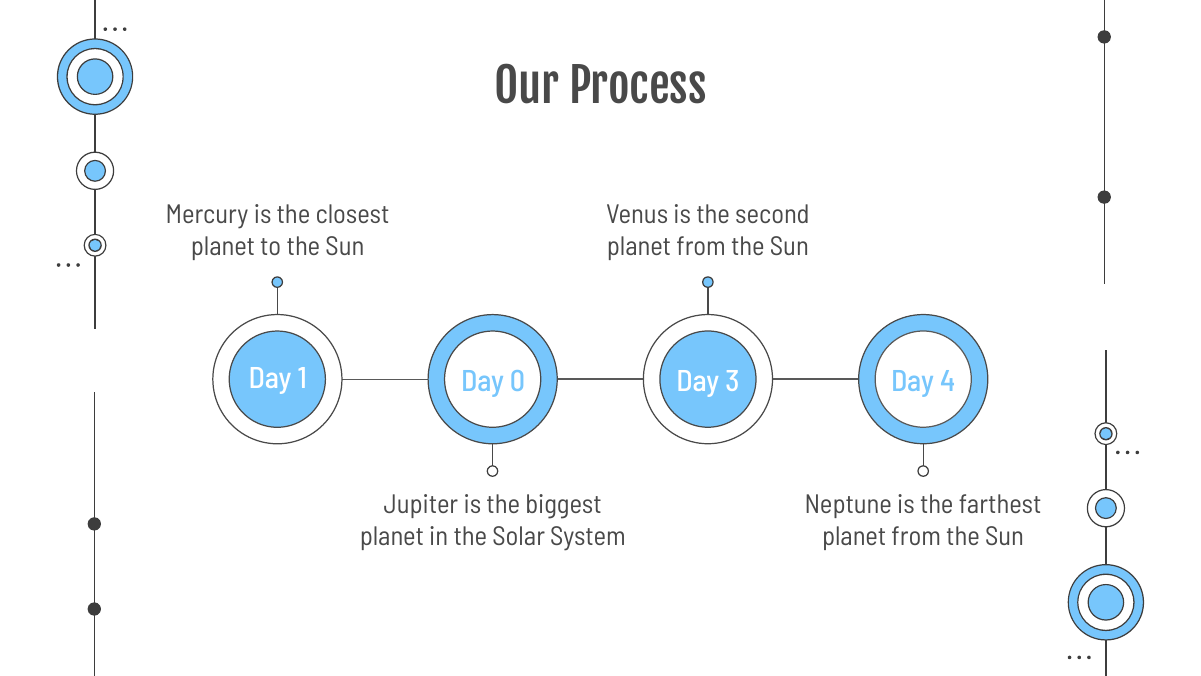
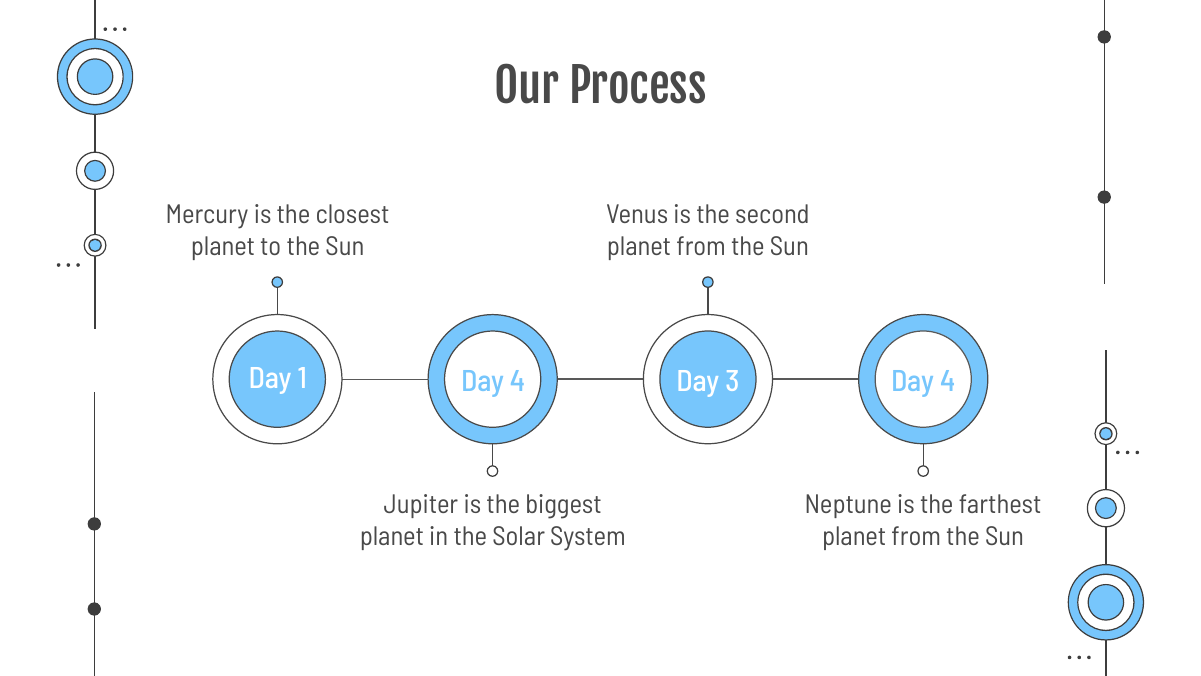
1 Day 0: 0 -> 4 (518, 381)
